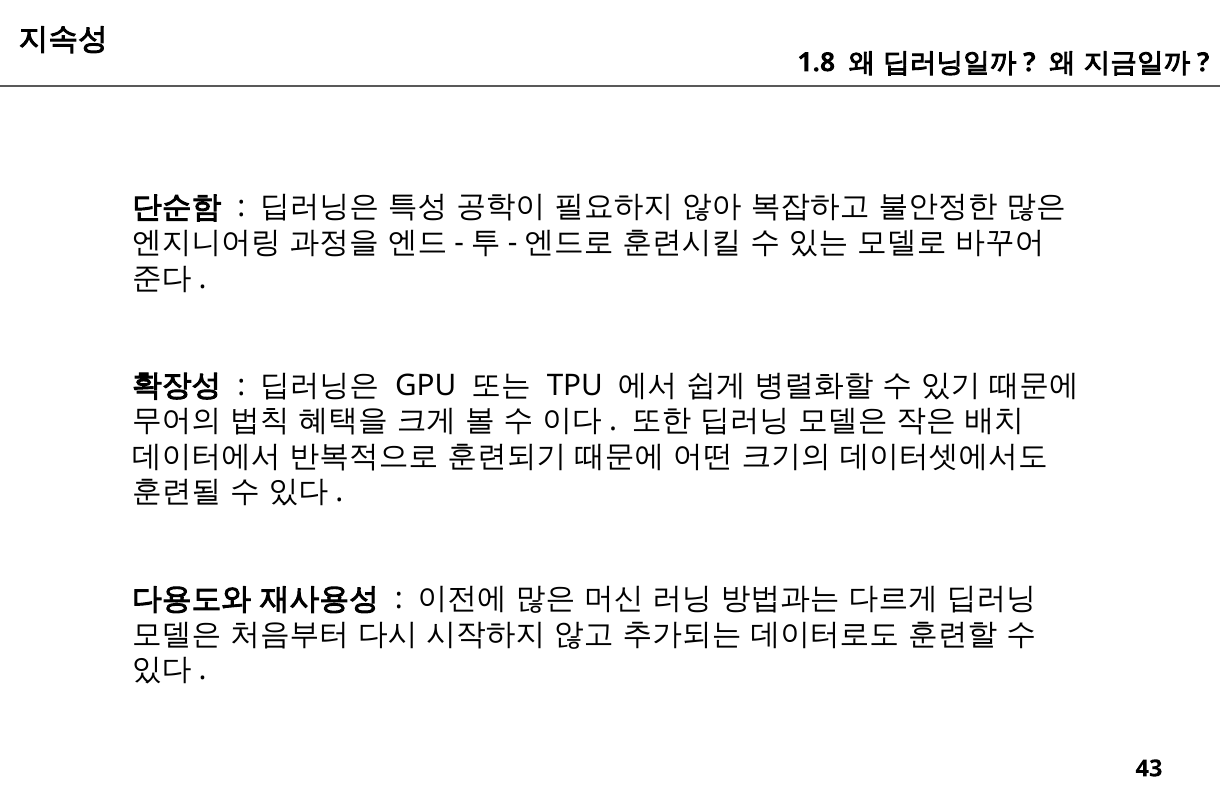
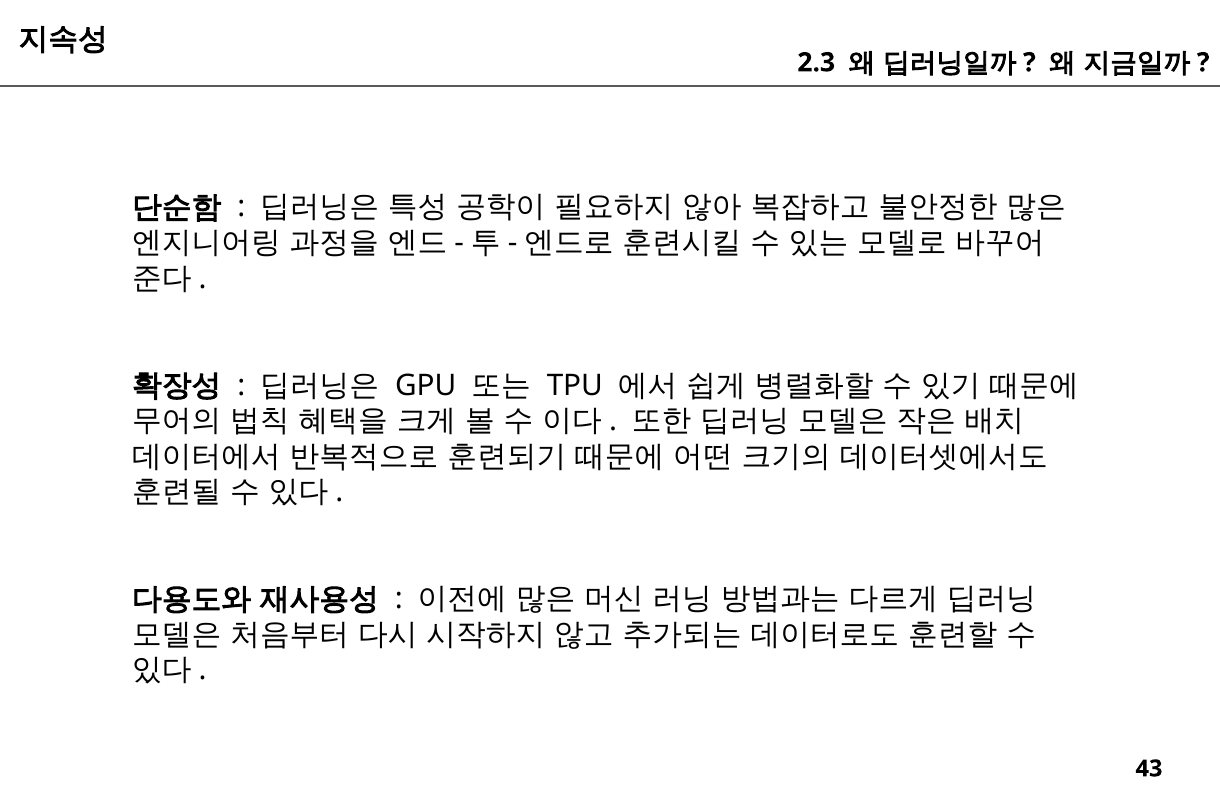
1.8: 1.8 -> 2.3 (816, 63)
